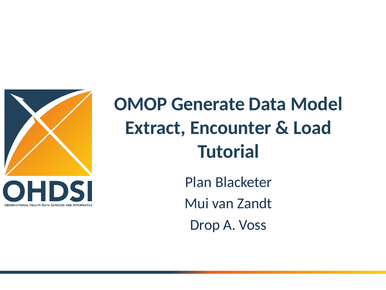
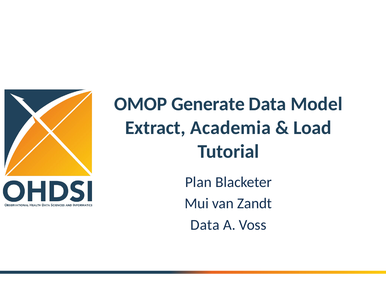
Encounter: Encounter -> Academia (230, 128)
Drop: Drop -> Data (205, 224)
